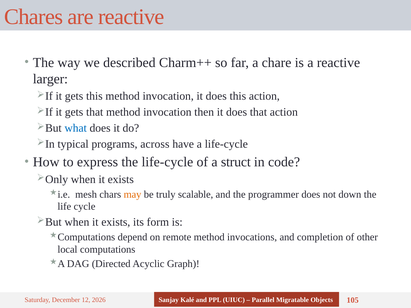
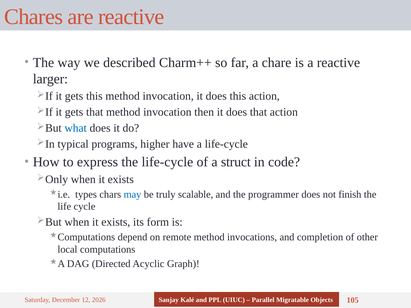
across: across -> higher (155, 144)
mesh: mesh -> types (86, 194)
may colour: orange -> blue (133, 194)
down: down -> finish (350, 194)
